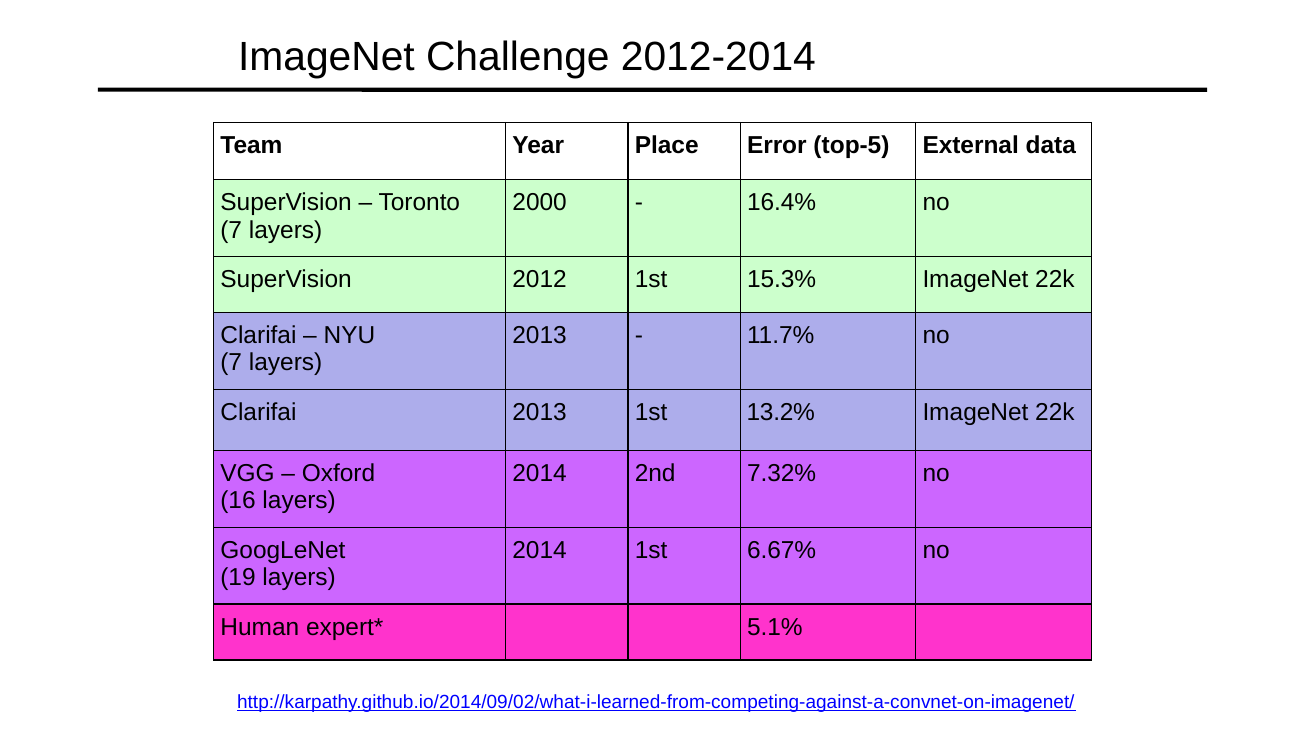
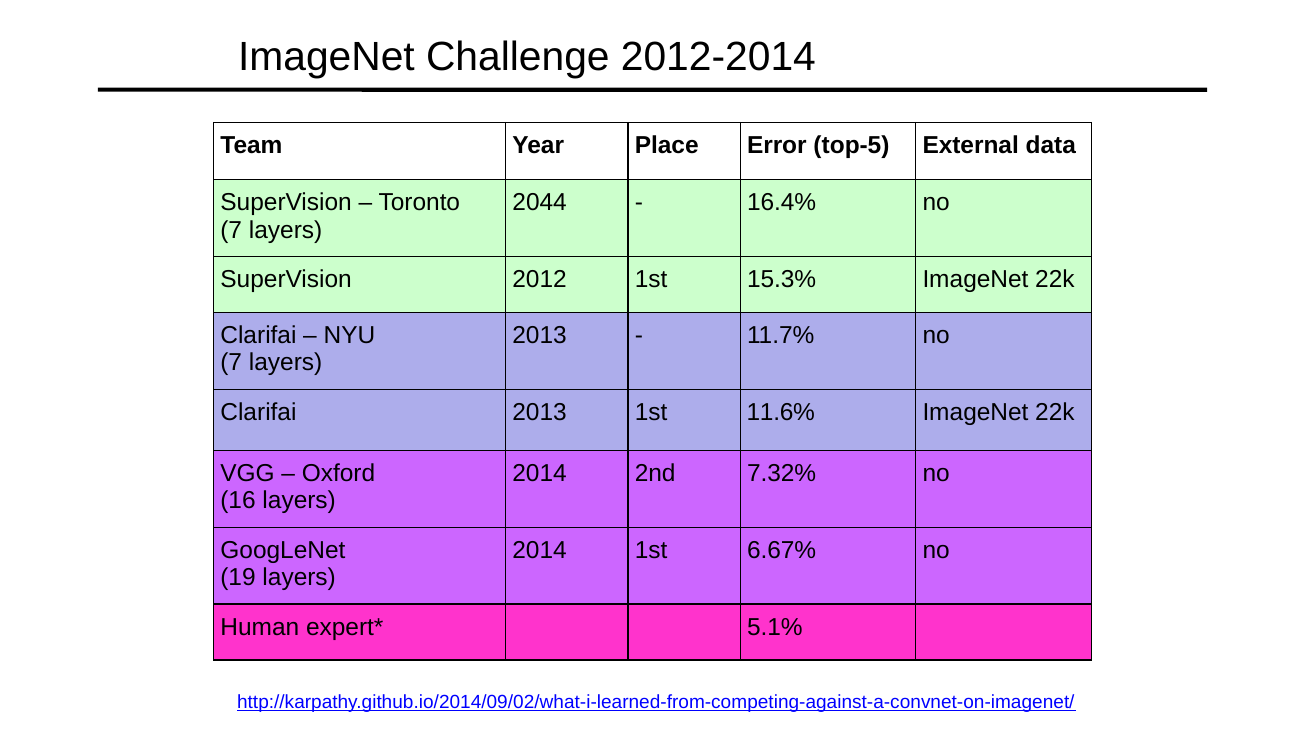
2000: 2000 -> 2044 (540, 203)
13.2%: 13.2% -> 11.6% (781, 412)
